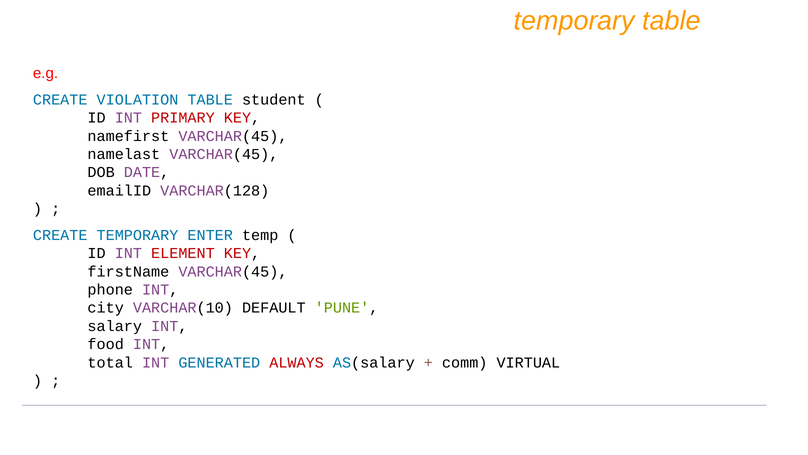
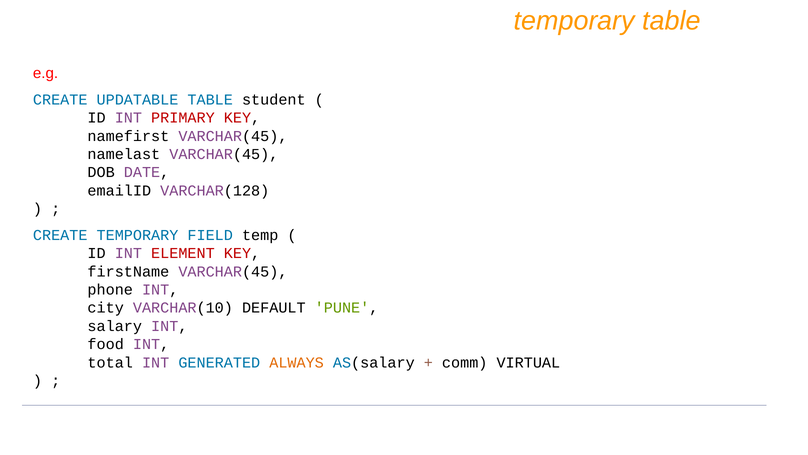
VIOLATION: VIOLATION -> UPDATABLE (137, 100)
ENTER: ENTER -> FIELD (210, 235)
ALWAYS colour: red -> orange (297, 362)
